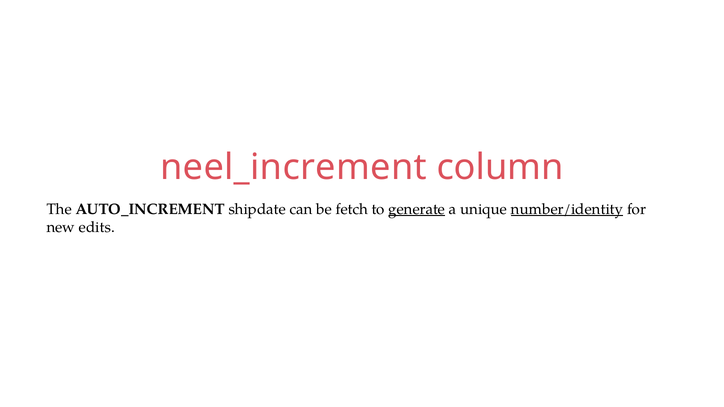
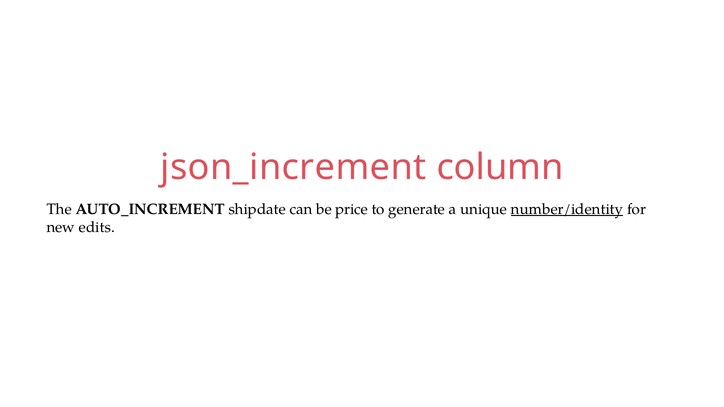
neel_increment: neel_increment -> json_increment (293, 167)
fetch: fetch -> price (352, 209)
generate underline: present -> none (417, 209)
